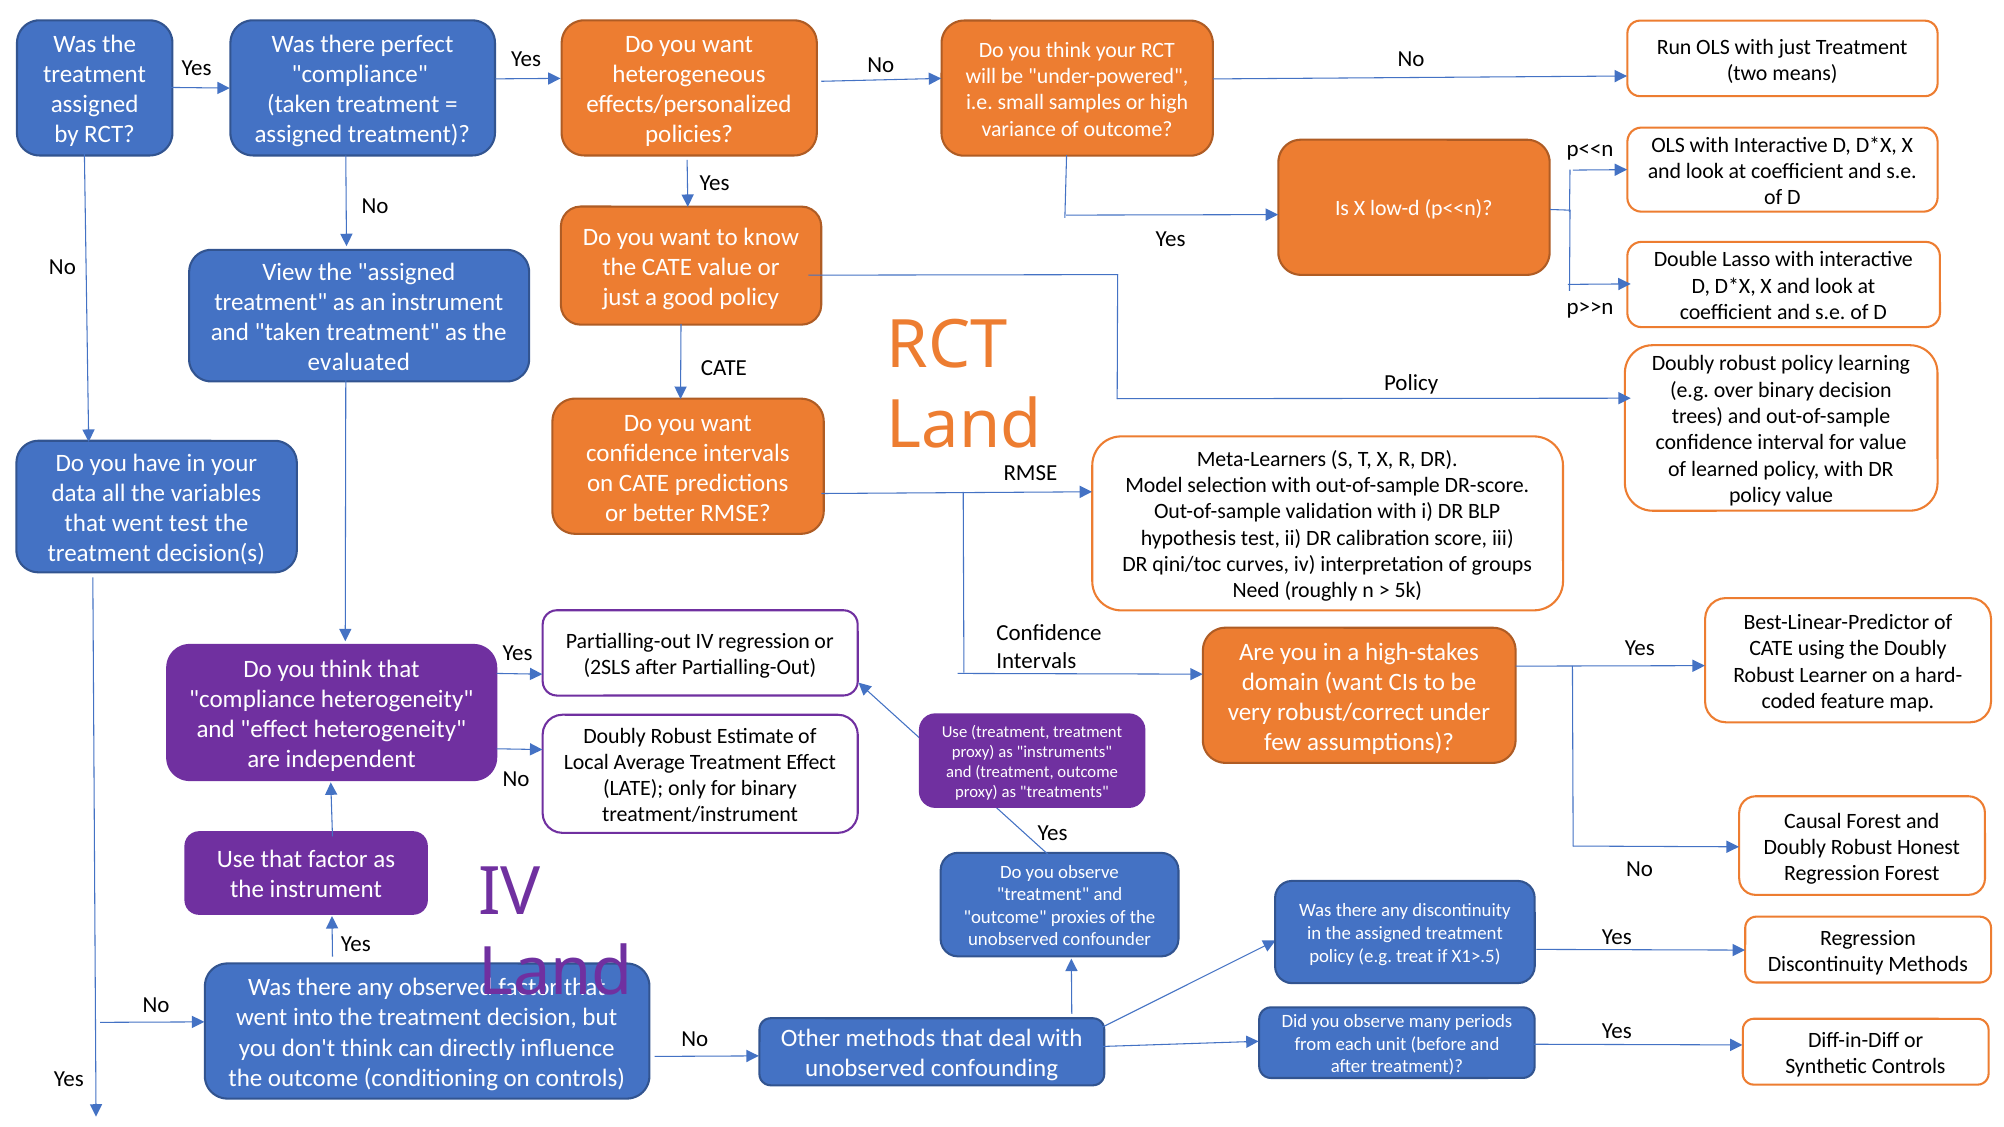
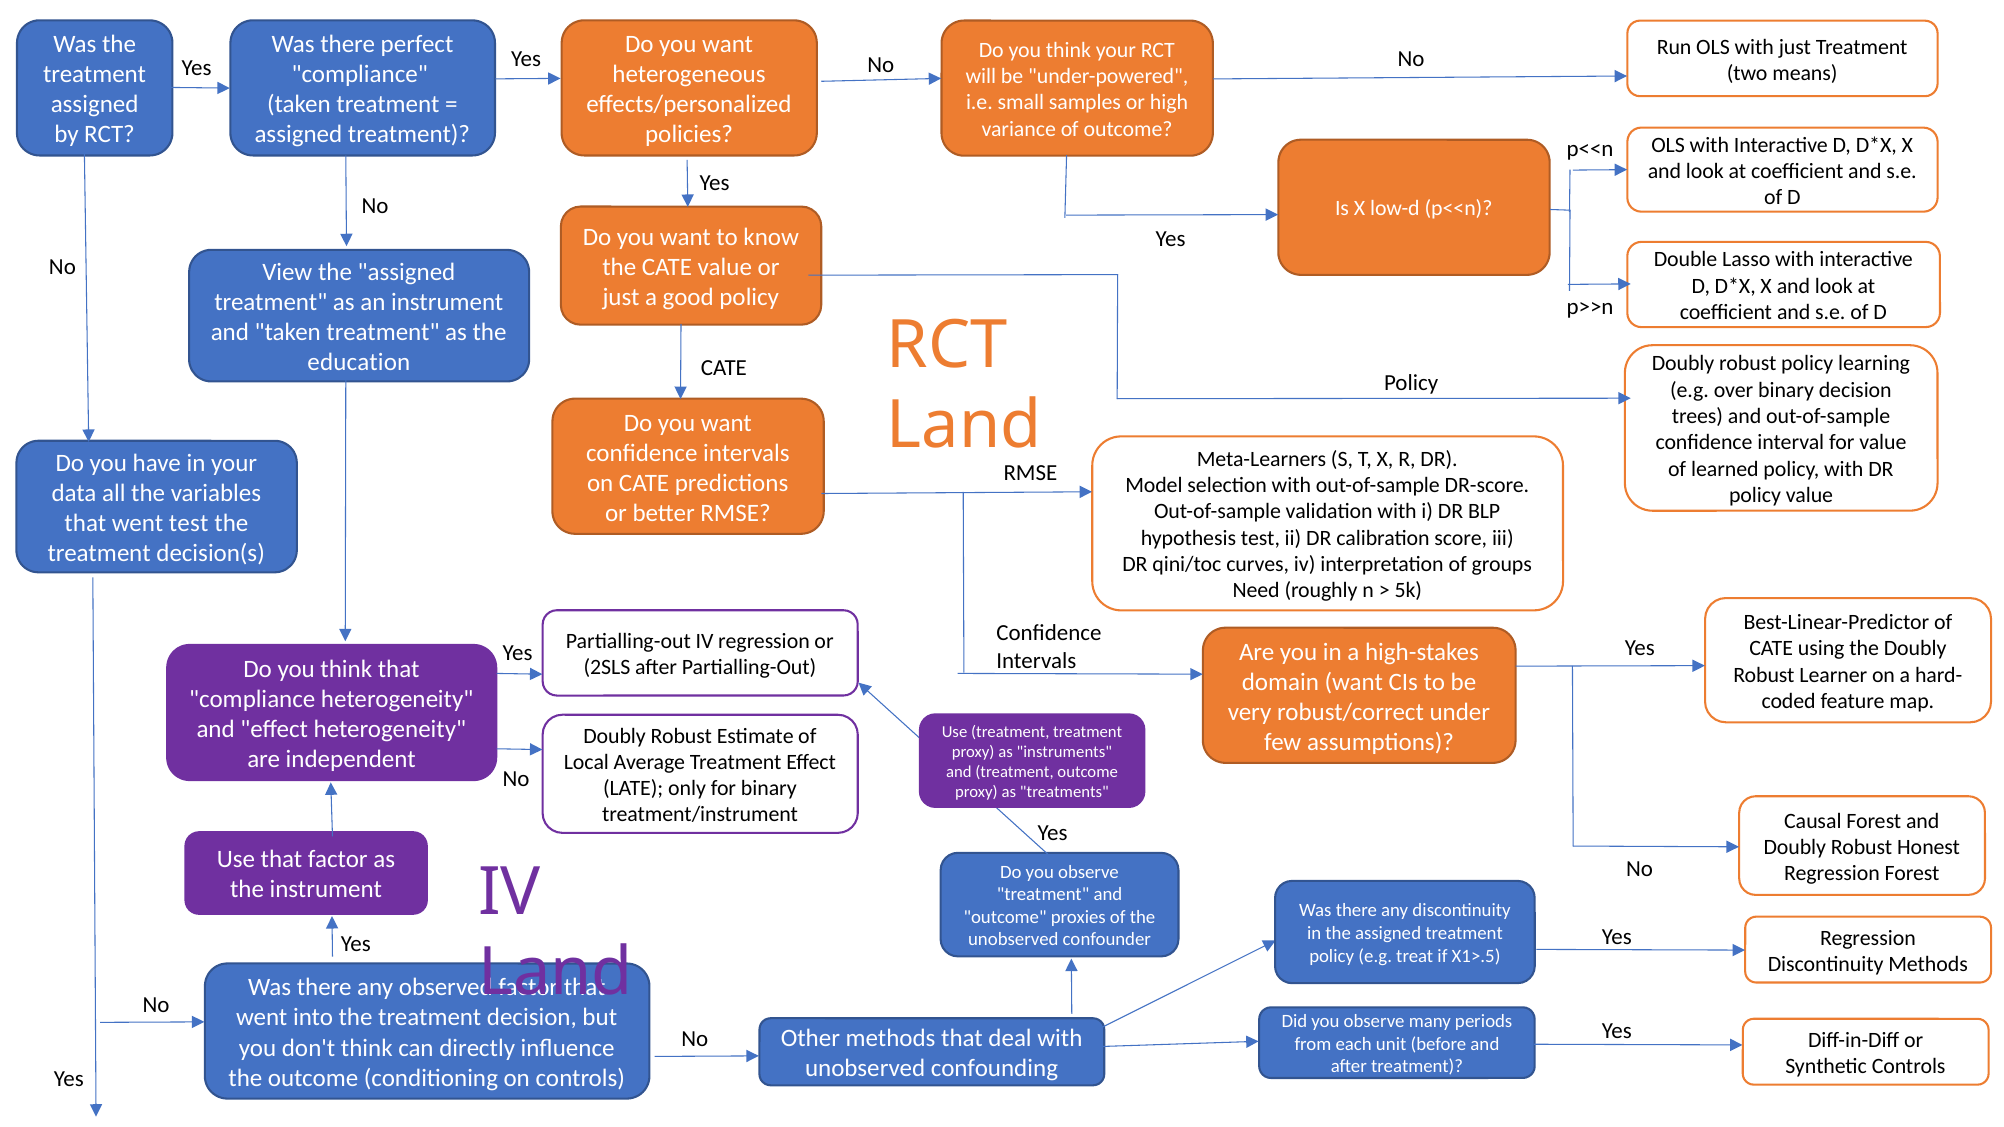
evaluated: evaluated -> education (359, 363)
